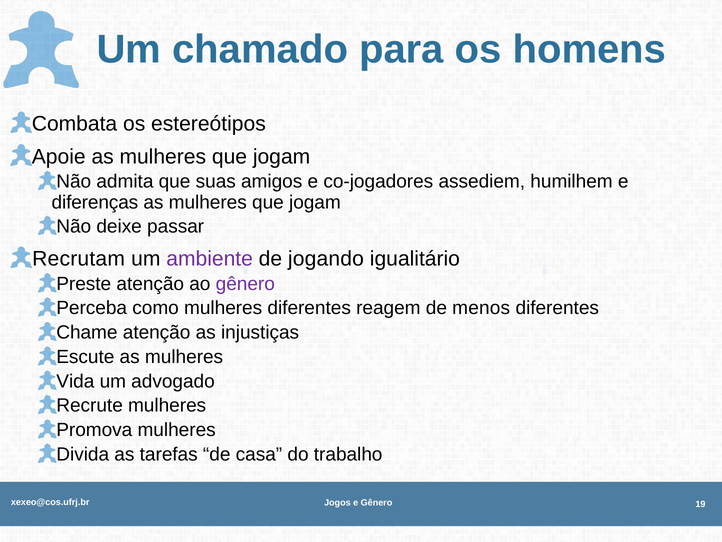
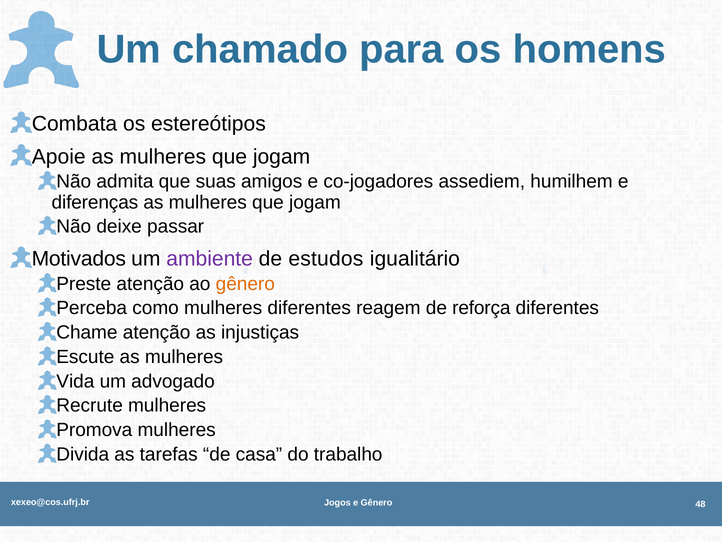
Recrutam: Recrutam -> Motivados (79, 258)
jogando: jogando -> estudos (326, 258)
gênero colour: purple -> orange (245, 284)
menos: menos -> reforça (481, 308)
19: 19 -> 48 (700, 504)
